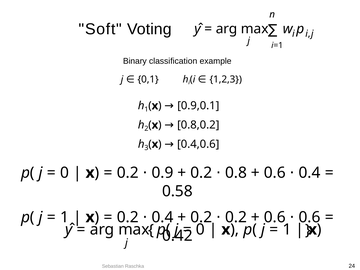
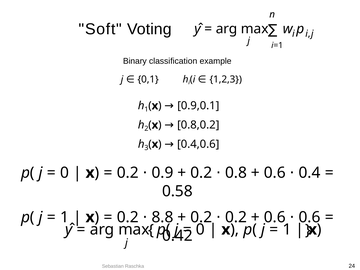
0.4: 0.4 -> 8.8 (163, 217)
